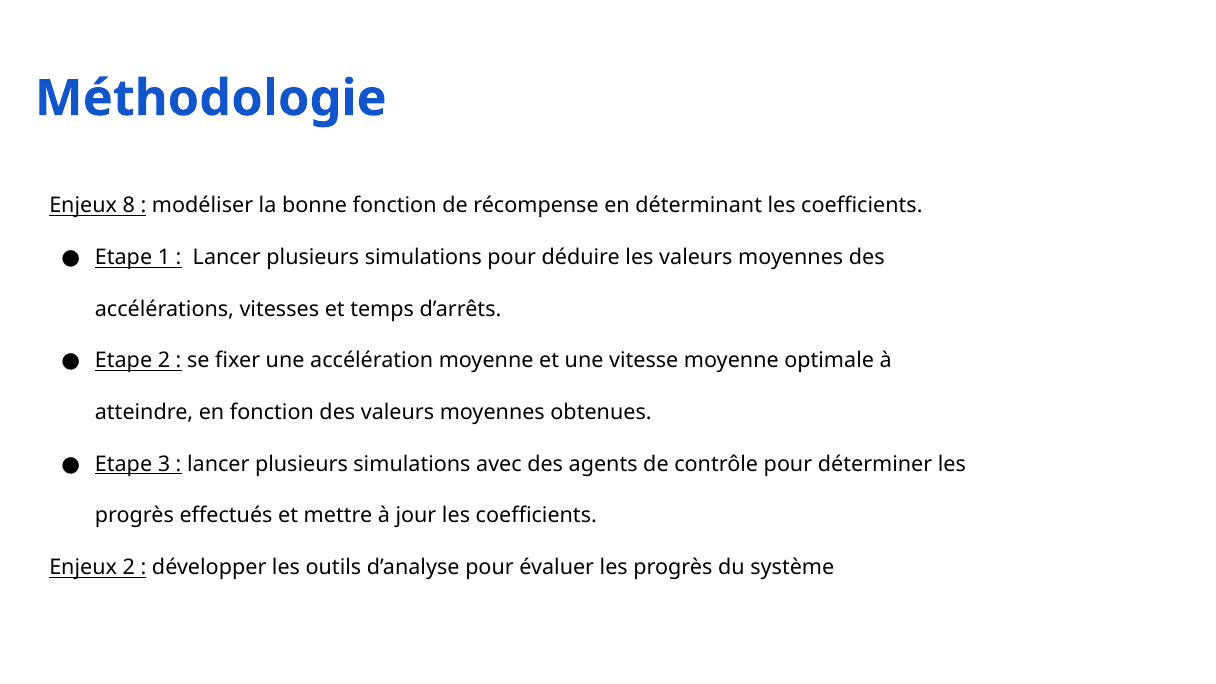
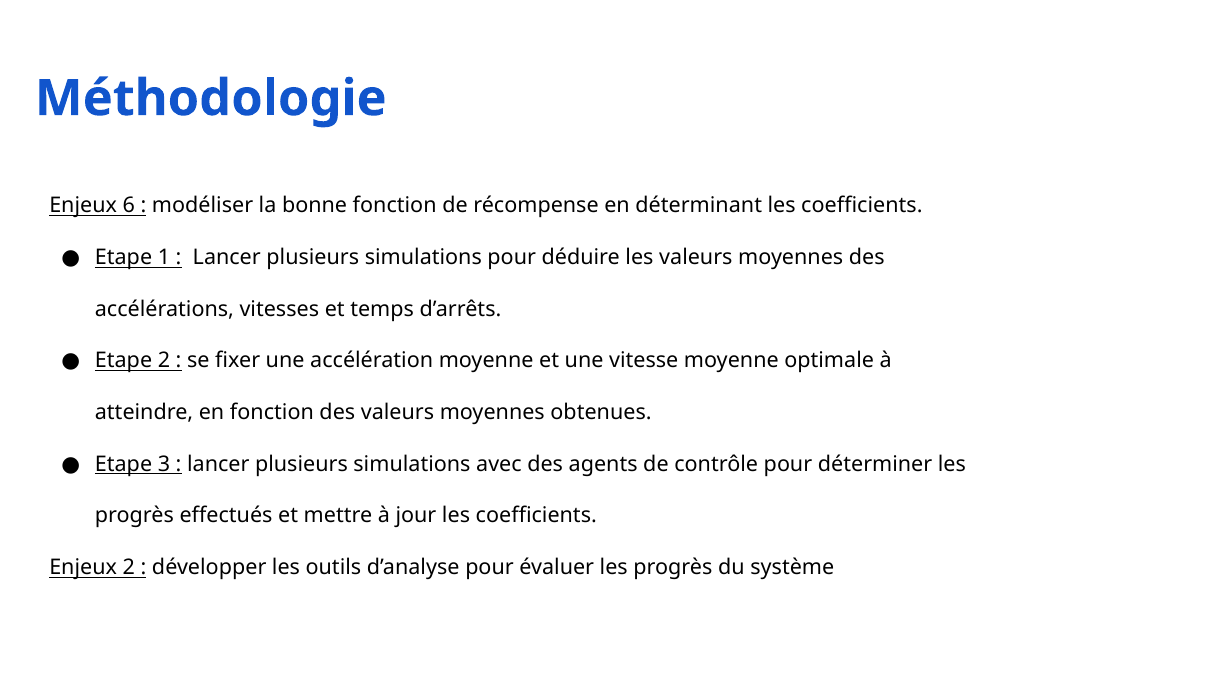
8: 8 -> 6 (129, 206)
